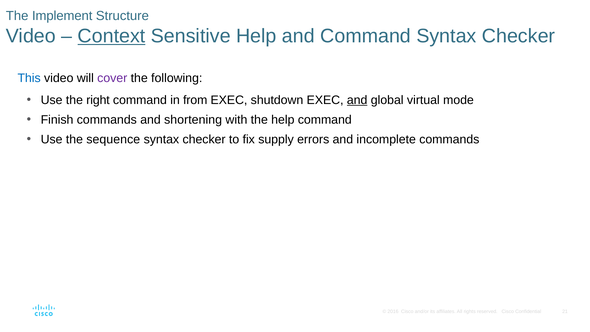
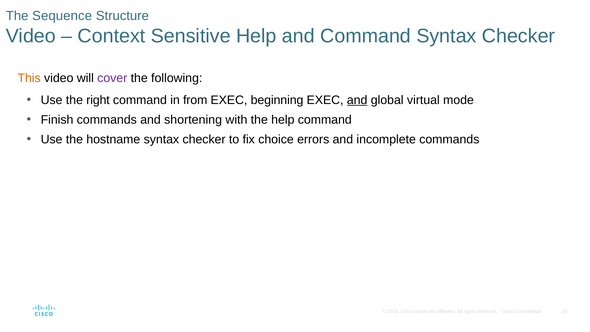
Implement: Implement -> Sequence (62, 16)
Context underline: present -> none (112, 36)
This colour: blue -> orange (29, 78)
shutdown: shutdown -> beginning (277, 100)
sequence: sequence -> hostname (113, 139)
supply: supply -> choice (276, 139)
